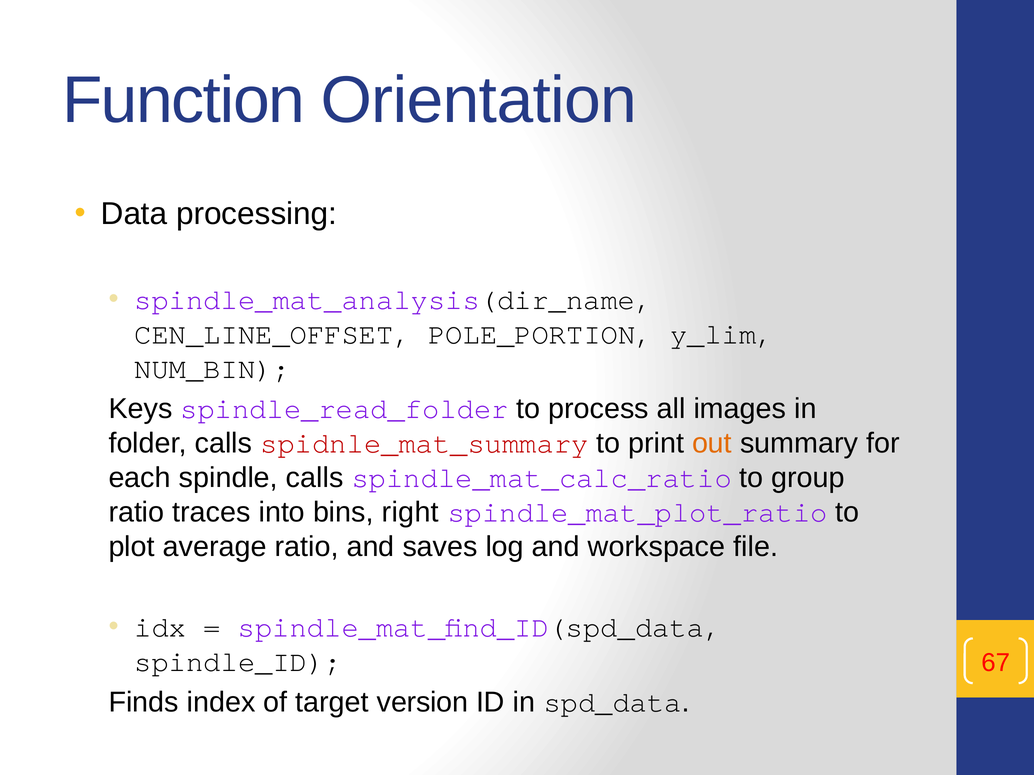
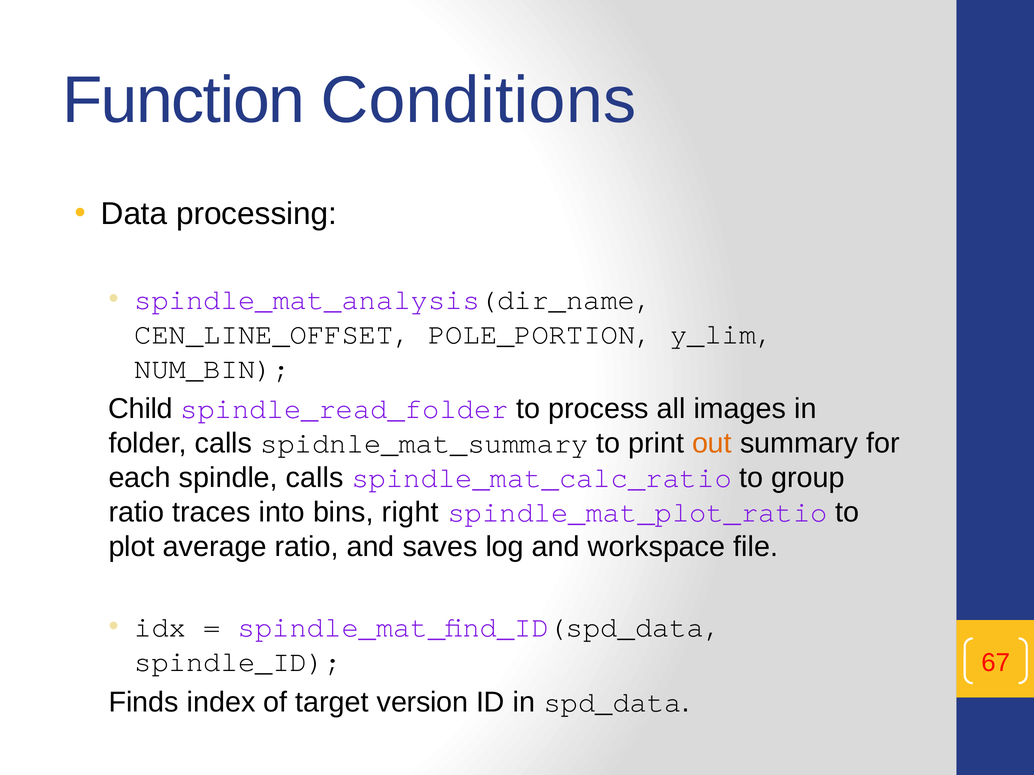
Orientation: Orientation -> Conditions (478, 100)
Keys: Keys -> Child (141, 409)
spidnle_mat_summary colour: red -> black (424, 444)
